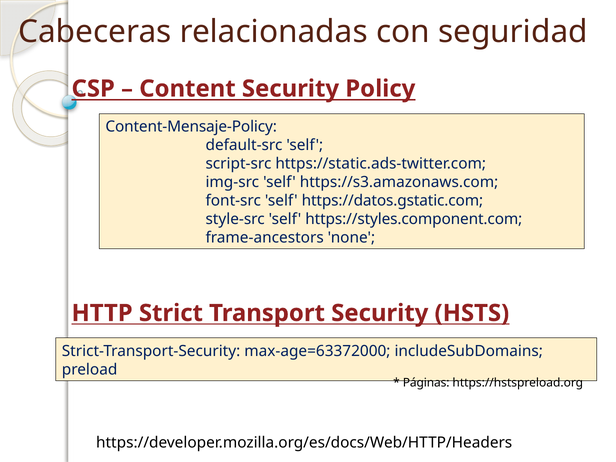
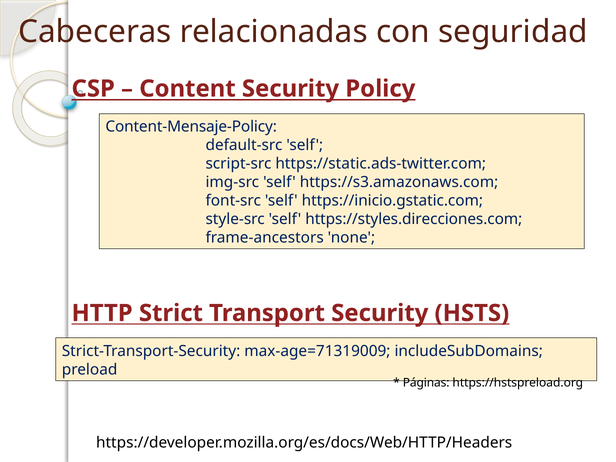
https://datos.gstatic.com: https://datos.gstatic.com -> https://inicio.gstatic.com (392, 201)
https://styles.component.com: https://styles.component.com -> https://styles.direcciones.com (414, 219)
max-age=63372000: max-age=63372000 -> max-age=71319009 (317, 351)
